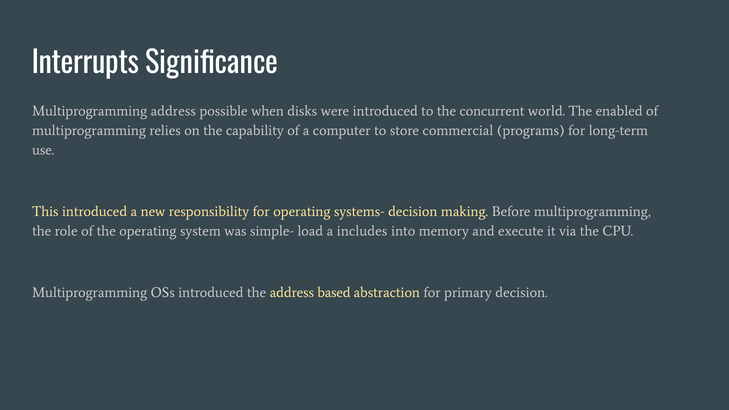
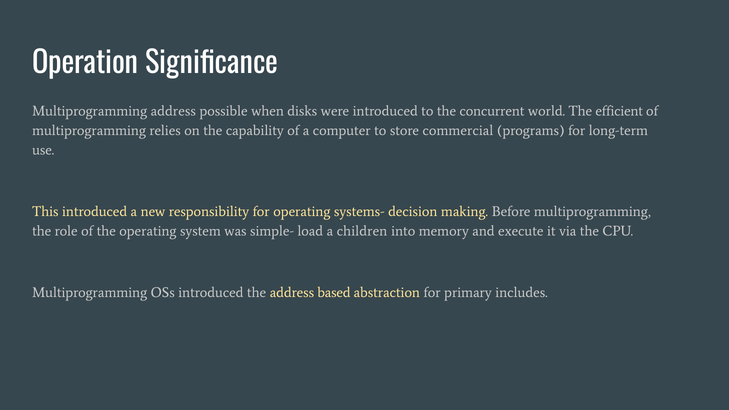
Interrupts: Interrupts -> Operation (85, 63)
enabled: enabled -> efficient (619, 111)
includes: includes -> children (362, 231)
primary decision: decision -> includes (521, 293)
